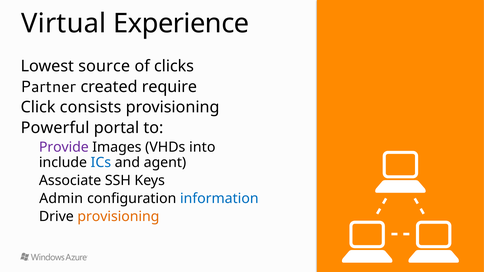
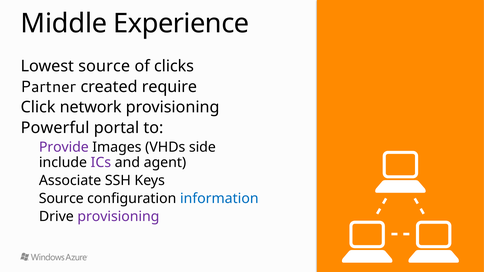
Virtual: Virtual -> Middle (64, 24)
consists: consists -> network (91, 107)
into: into -> side (202, 147)
ICs colour: blue -> purple (101, 163)
Admin: Admin -> Source (61, 199)
provisioning colour: orange -> purple (118, 217)
